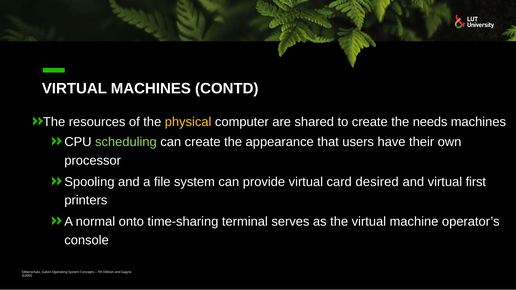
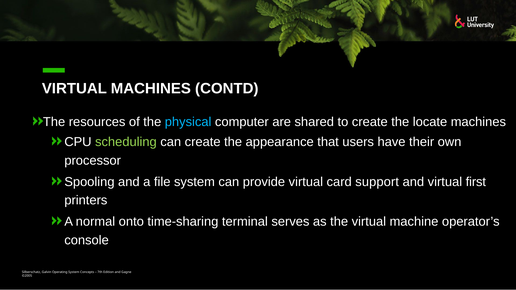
physical colour: yellow -> light blue (188, 122)
needs: needs -> locate (430, 122)
desired: desired -> support (377, 182)
